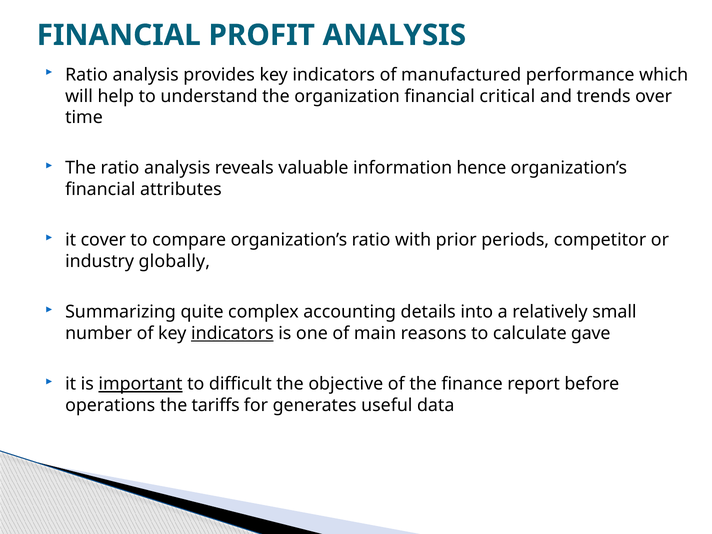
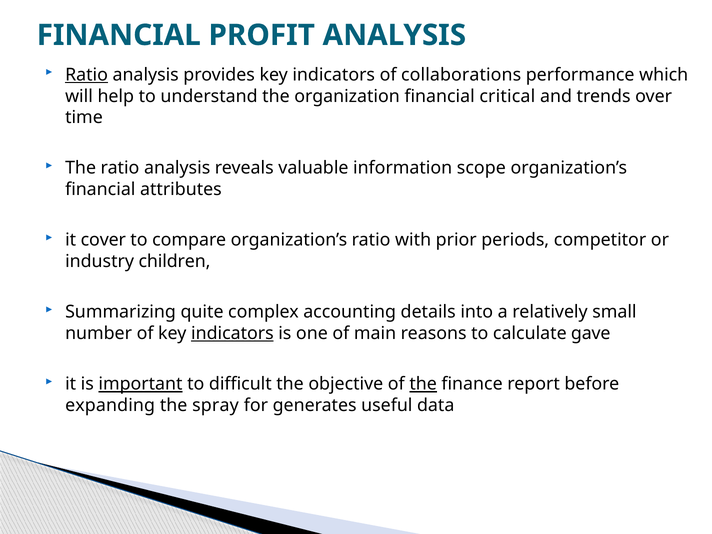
Ratio underline: none -> present (87, 75)
manufactured: manufactured -> collaborations (461, 75)
hence: hence -> scope (481, 168)
globally: globally -> children (174, 261)
the underline: none -> present (423, 384)
operations: operations -> expanding (110, 405)
tariffs: tariffs -> spray (215, 405)
